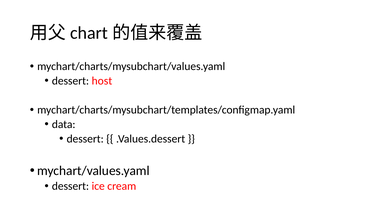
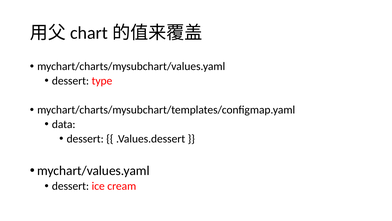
host: host -> type (102, 81)
